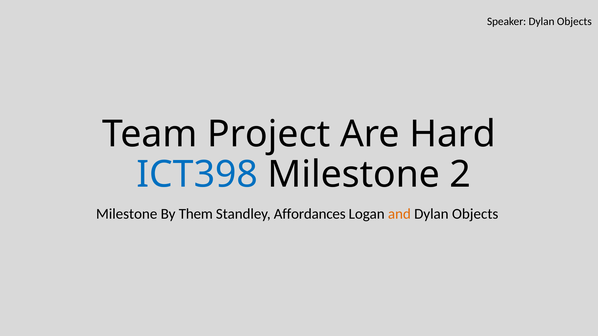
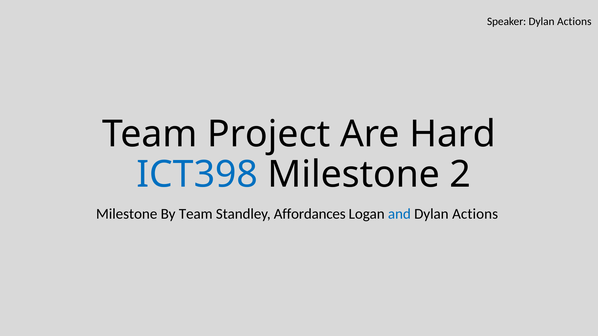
Speaker Dylan Objects: Objects -> Actions (574, 21)
By Them: Them -> Team (196, 214)
and colour: orange -> blue (399, 214)
Objects: Objects -> Actions (475, 214)
